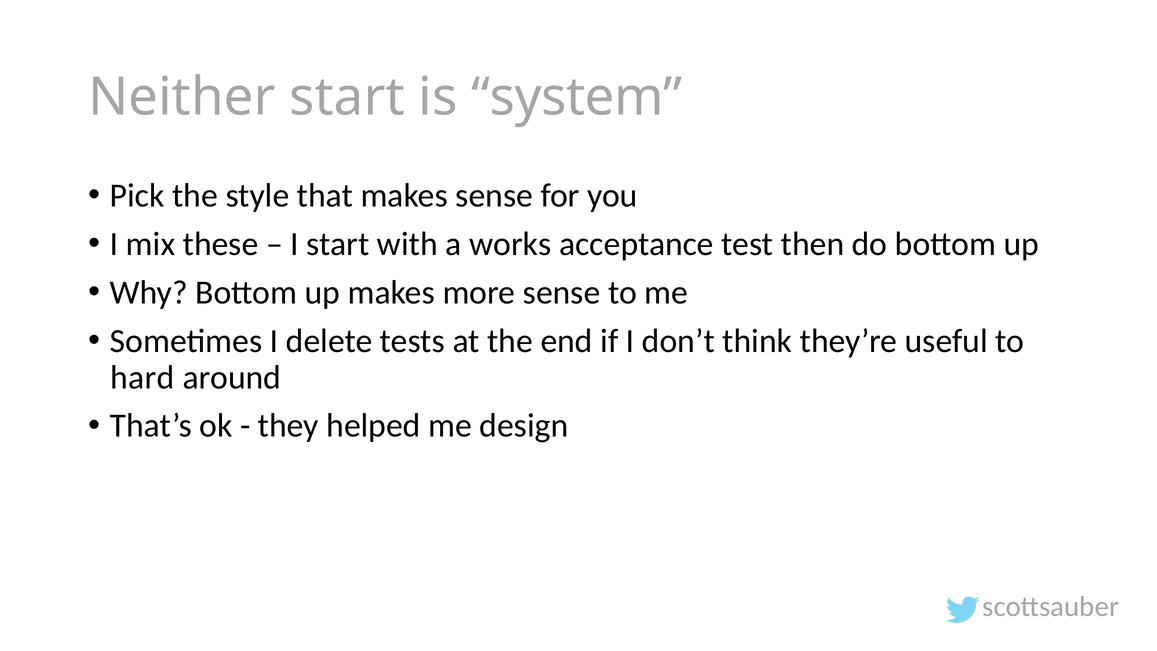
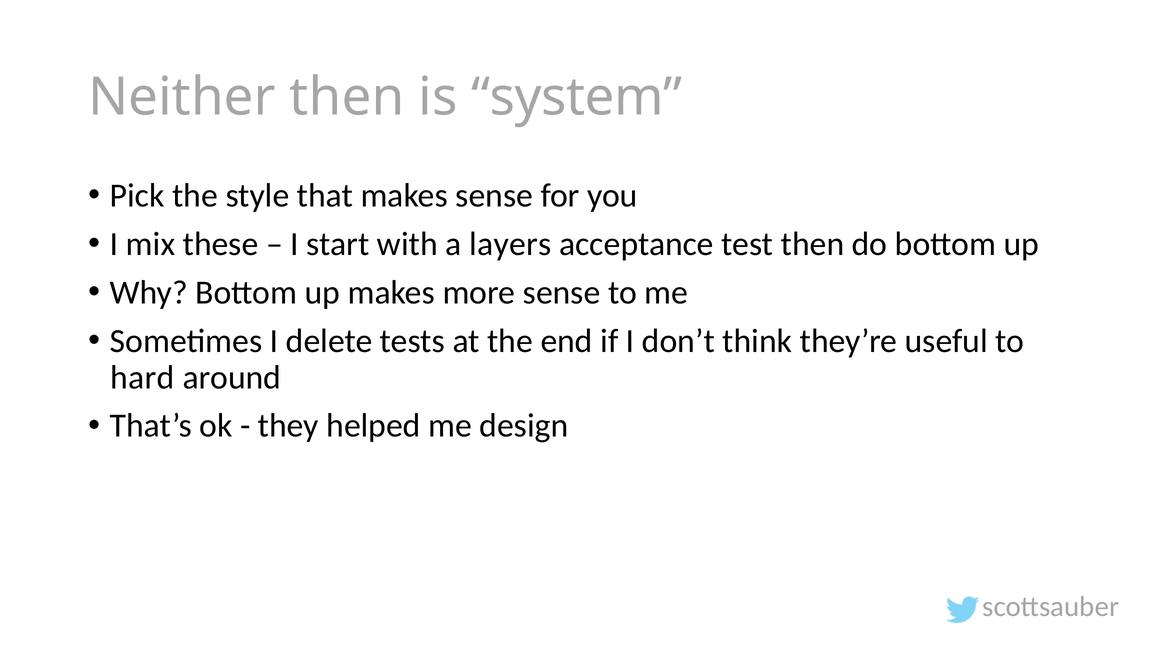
Neither start: start -> then (347, 97)
works: works -> layers (510, 244)
